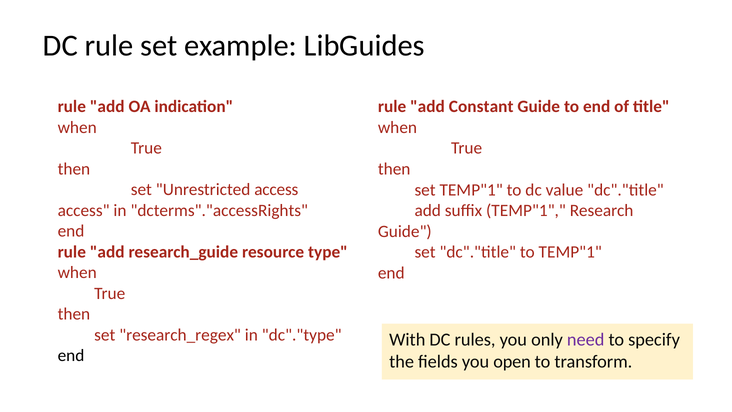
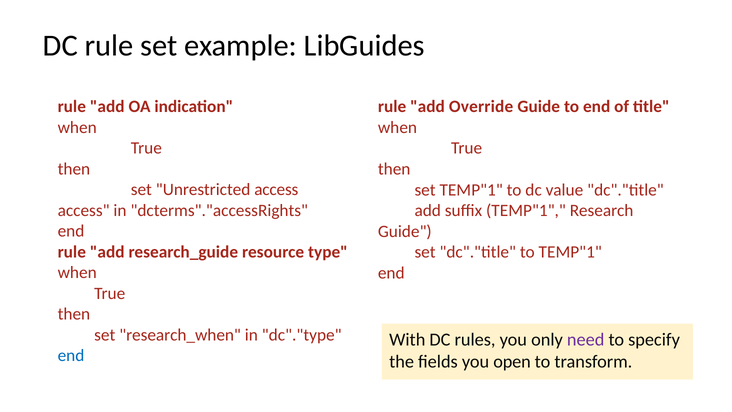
Constant: Constant -> Override (481, 107)
research_regex: research_regex -> research_when (180, 335)
end colour: black -> blue (71, 356)
